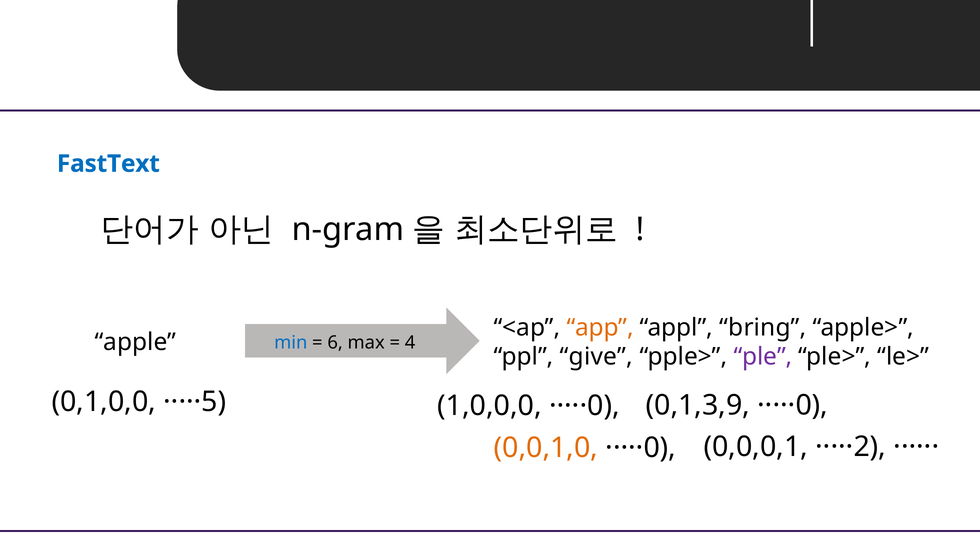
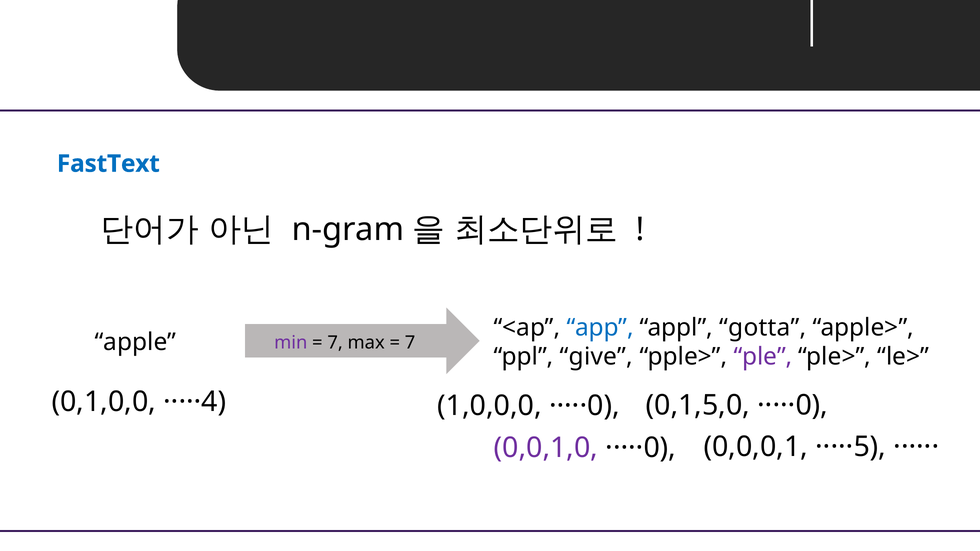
app colour: orange -> blue (600, 328)
bring: bring -> gotta (763, 328)
min colour: blue -> purple (291, 343)
6: 6 -> 7 (335, 343)
4: 4 -> 7 (410, 343)
·····5: ·····5 -> ·····4 (195, 402)
0,1,3,9: 0,1,3,9 -> 0,1,5,0 (698, 405)
0,0,1,0 colour: orange -> purple (546, 448)
·····2: ·····2 -> ·····5 (851, 447)
